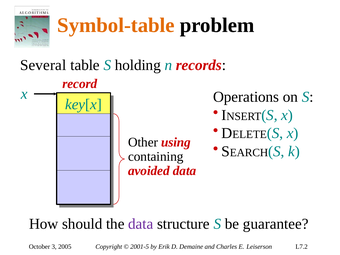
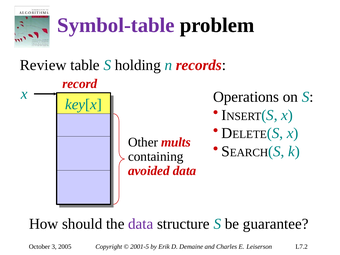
Symbol-table colour: orange -> purple (116, 25)
Several: Several -> Review (43, 65)
using: using -> mults (176, 142)
